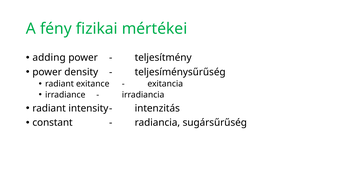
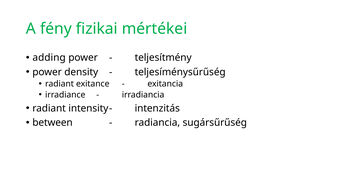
constant: constant -> between (53, 122)
